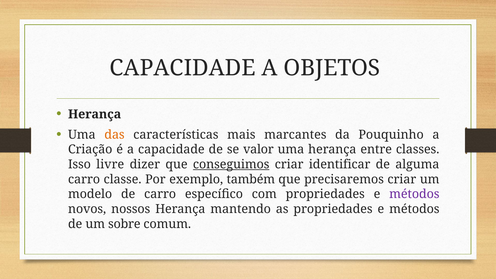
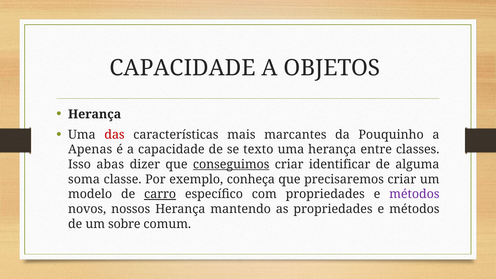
das colour: orange -> red (114, 135)
Criação: Criação -> Apenas (90, 150)
valor: valor -> texto (258, 150)
livre: livre -> abas (110, 164)
carro: carro -> soma (84, 179)
também: também -> conheça (251, 179)
carro underline: none -> present (160, 194)
